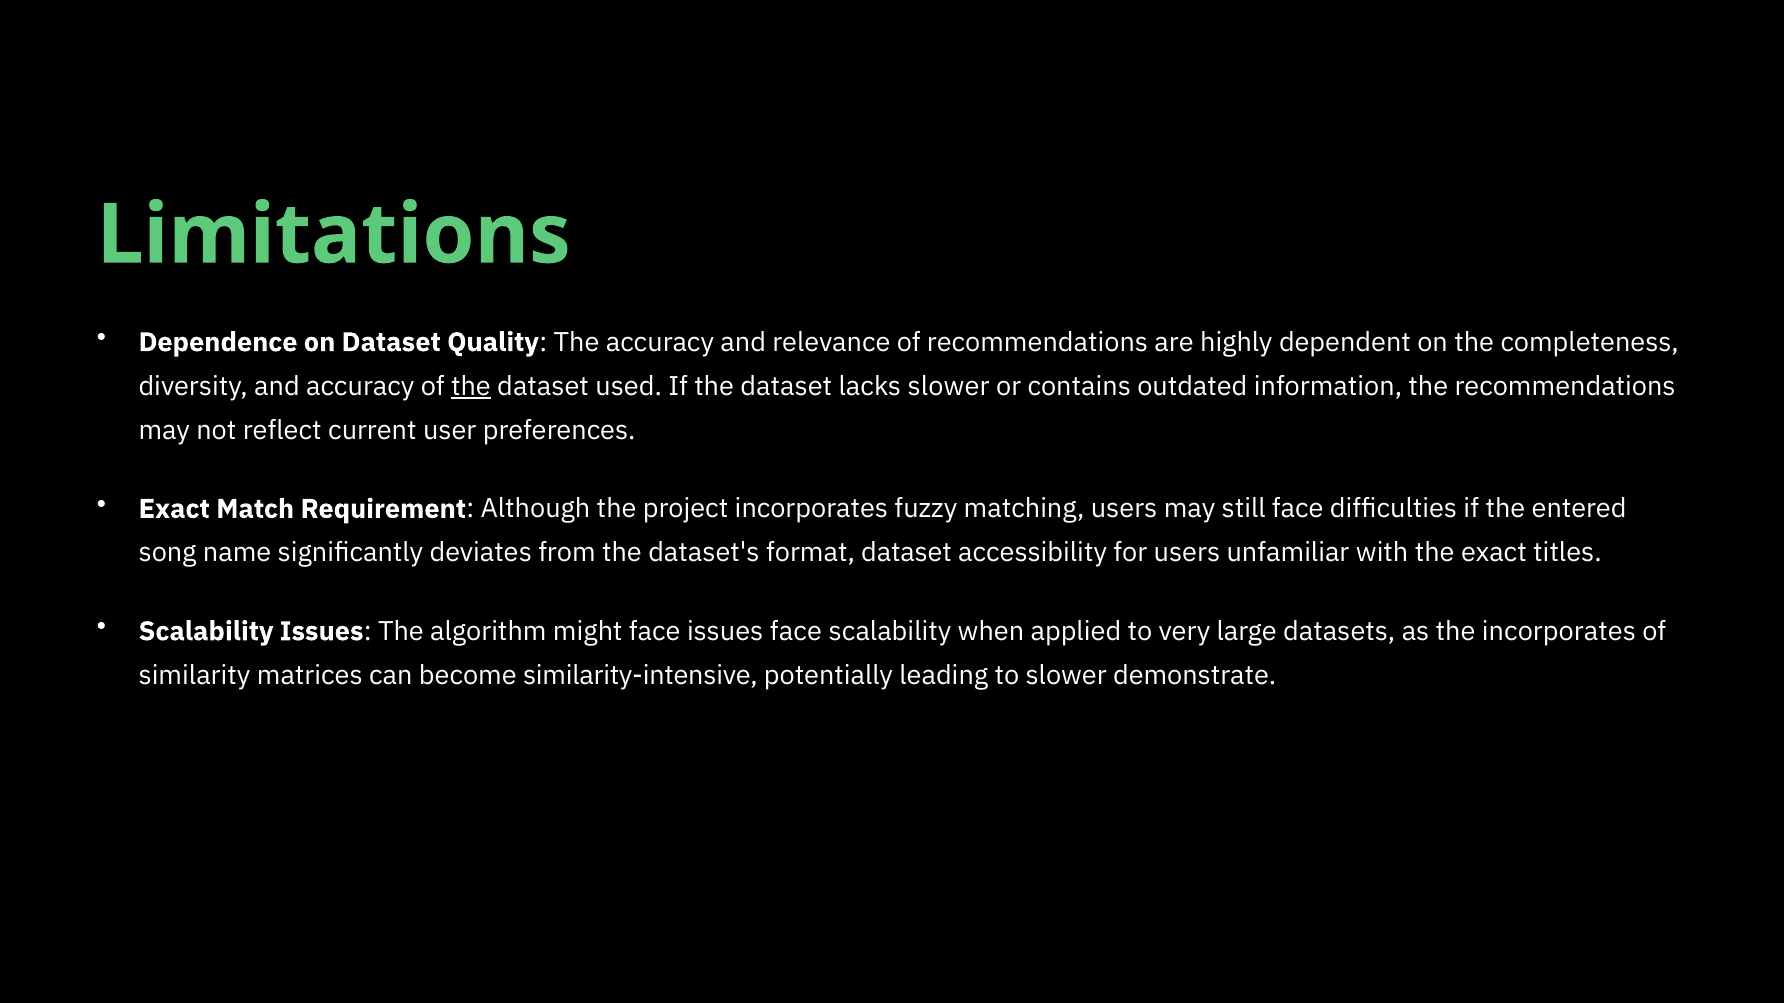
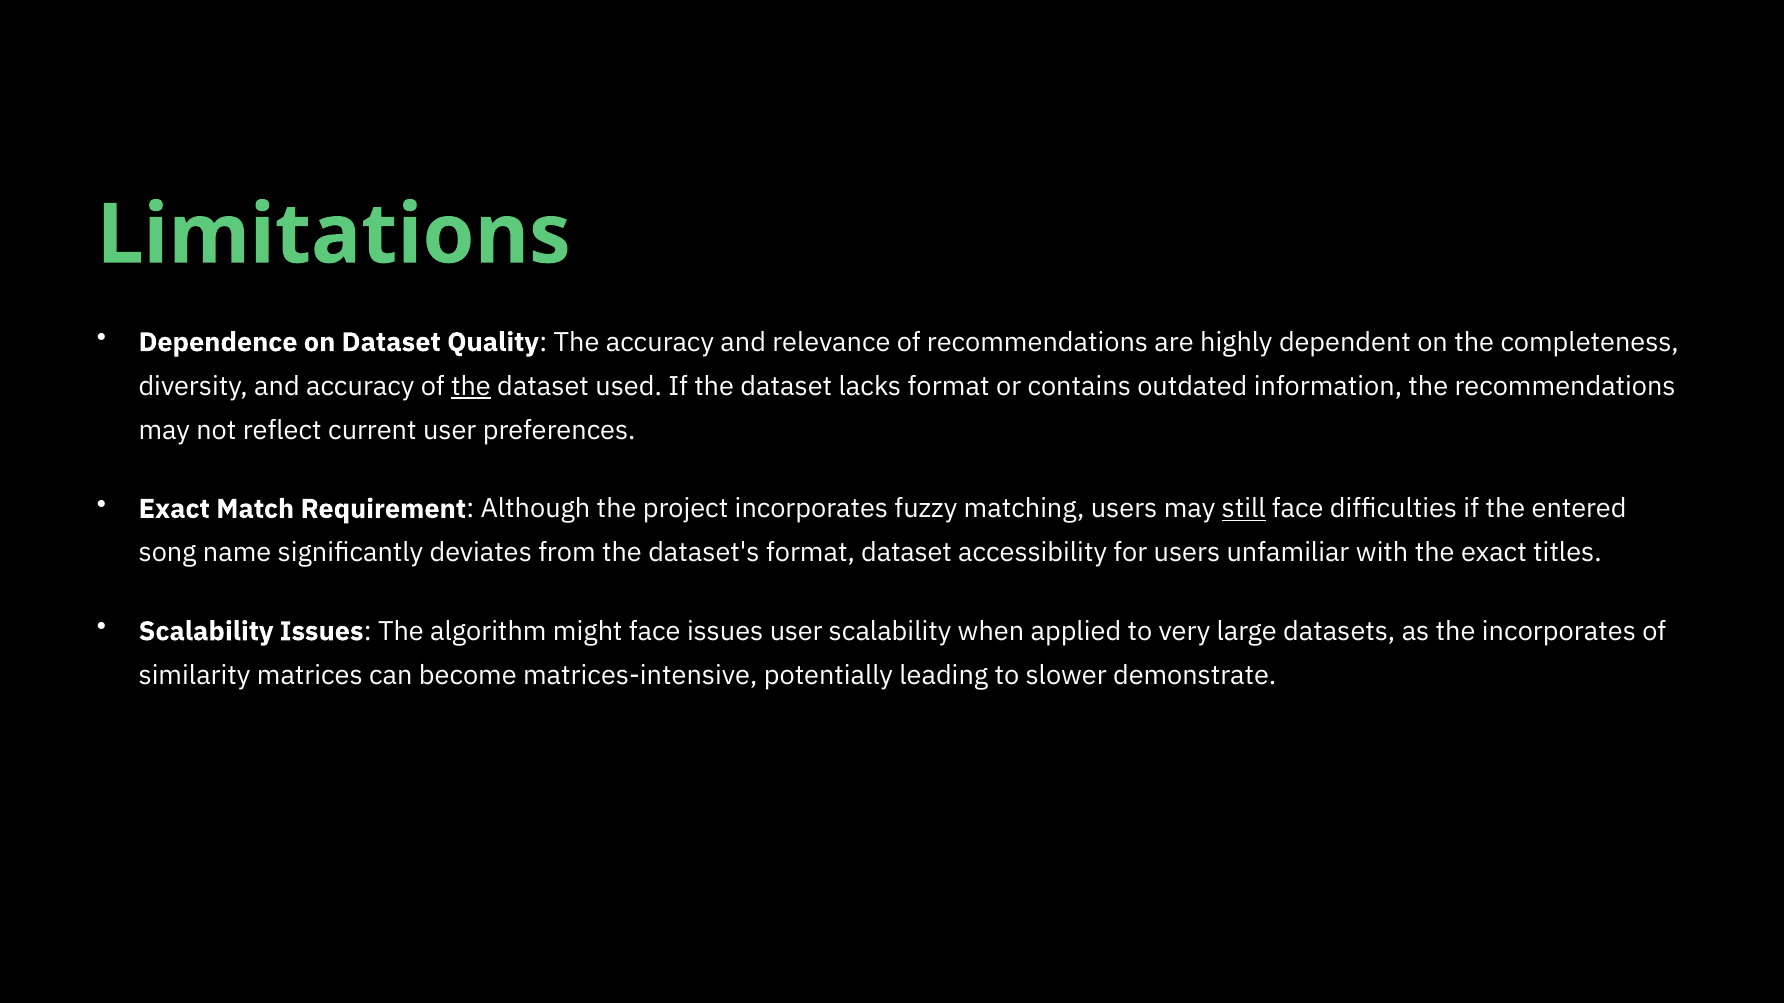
lacks slower: slower -> format (949, 387)
still underline: none -> present (1244, 509)
issues face: face -> user (796, 632)
similarity-intensive: similarity-intensive -> matrices-intensive (640, 676)
